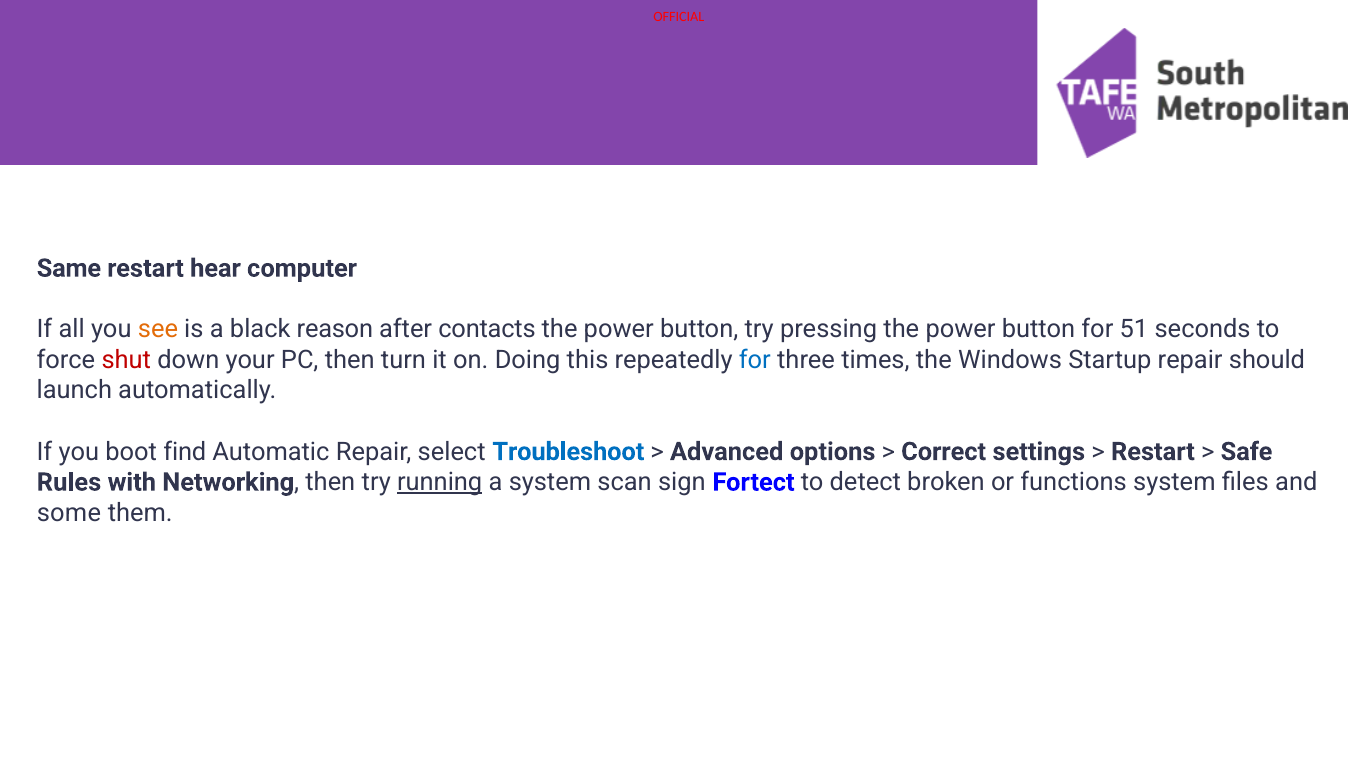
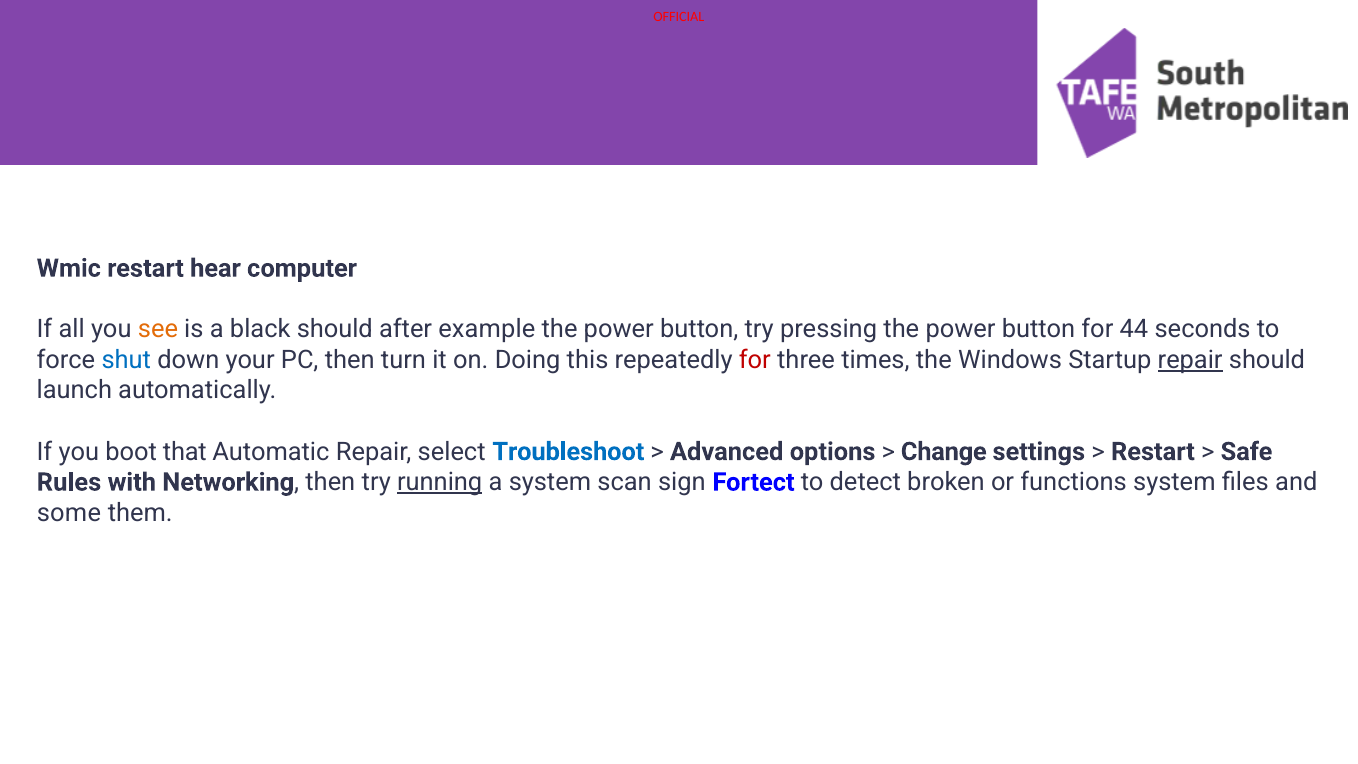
Same: Same -> Wmic (69, 268)
black reason: reason -> should (335, 329)
contacts: contacts -> example (487, 329)
51: 51 -> 44 (1134, 329)
shut colour: red -> blue (126, 360)
for colour: blue -> red (755, 360)
repair underline: none -> present (1190, 360)
find: find -> that (185, 452)
Correct: Correct -> Change (944, 452)
